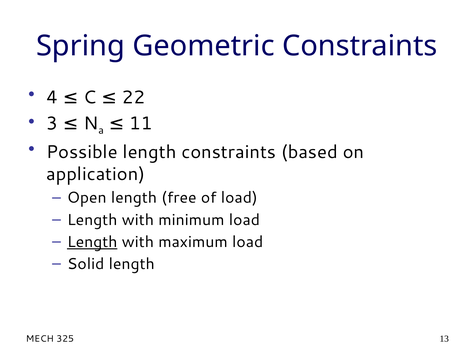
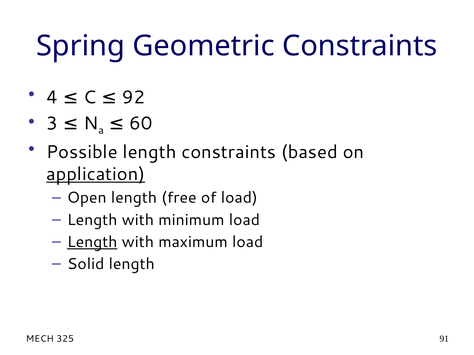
22: 22 -> 92 (133, 98)
11: 11 -> 60 (141, 124)
application underline: none -> present (96, 175)
13: 13 -> 91 (444, 339)
